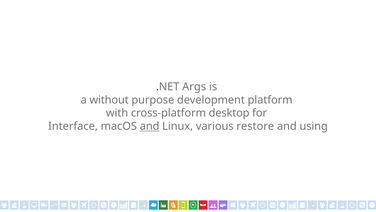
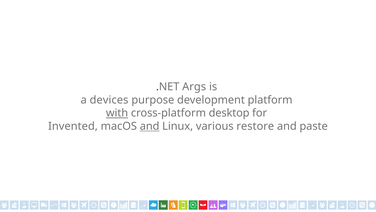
without: without -> devices (109, 100)
with underline: none -> present (117, 113)
Interface: Interface -> Invented (73, 126)
using: using -> paste (314, 126)
